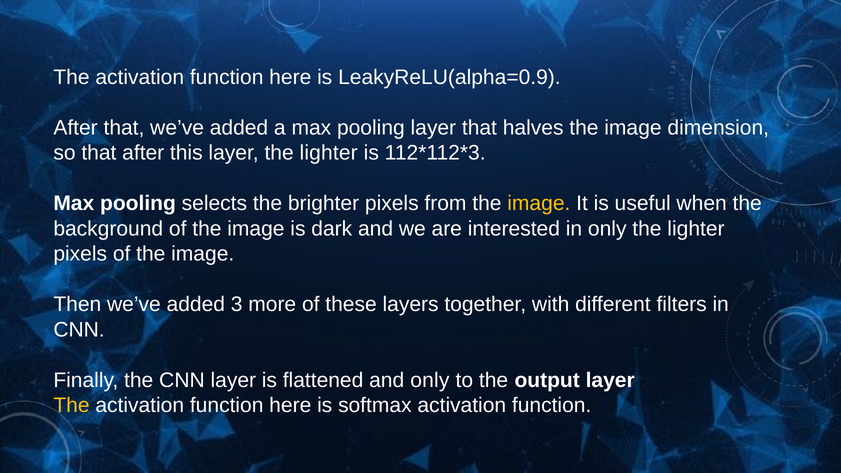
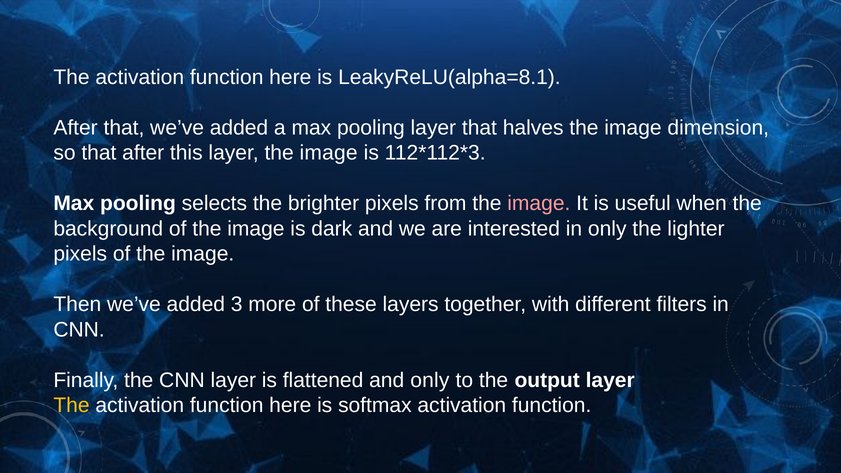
LeakyReLU(alpha=0.9: LeakyReLU(alpha=0.9 -> LeakyReLU(alpha=8.1 (449, 77)
layer the lighter: lighter -> image (329, 153)
image colour: yellow -> pink (539, 204)
